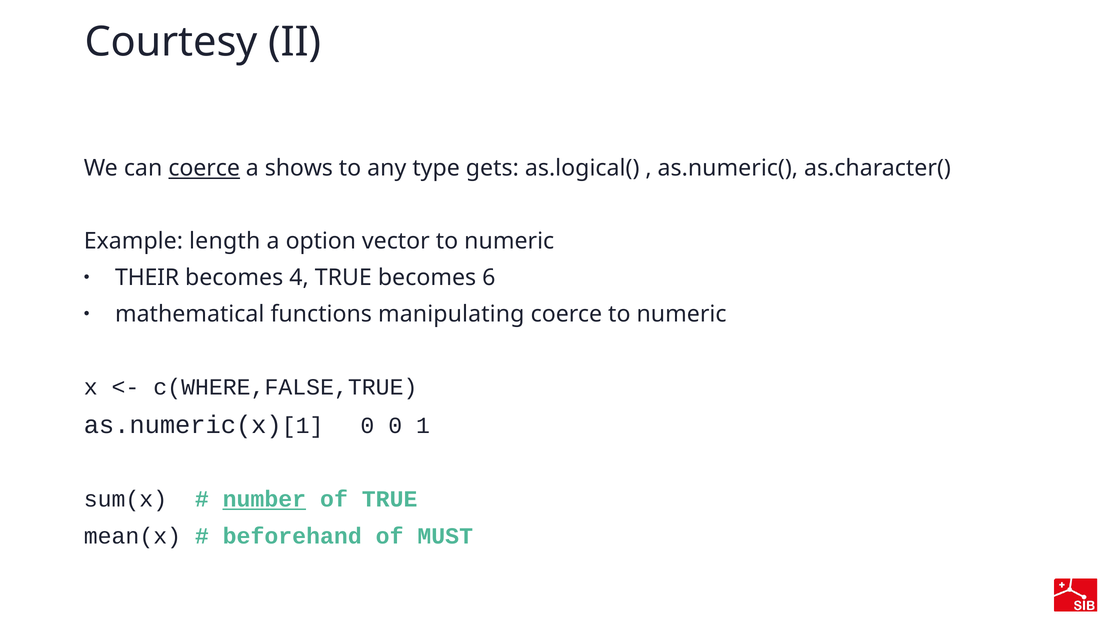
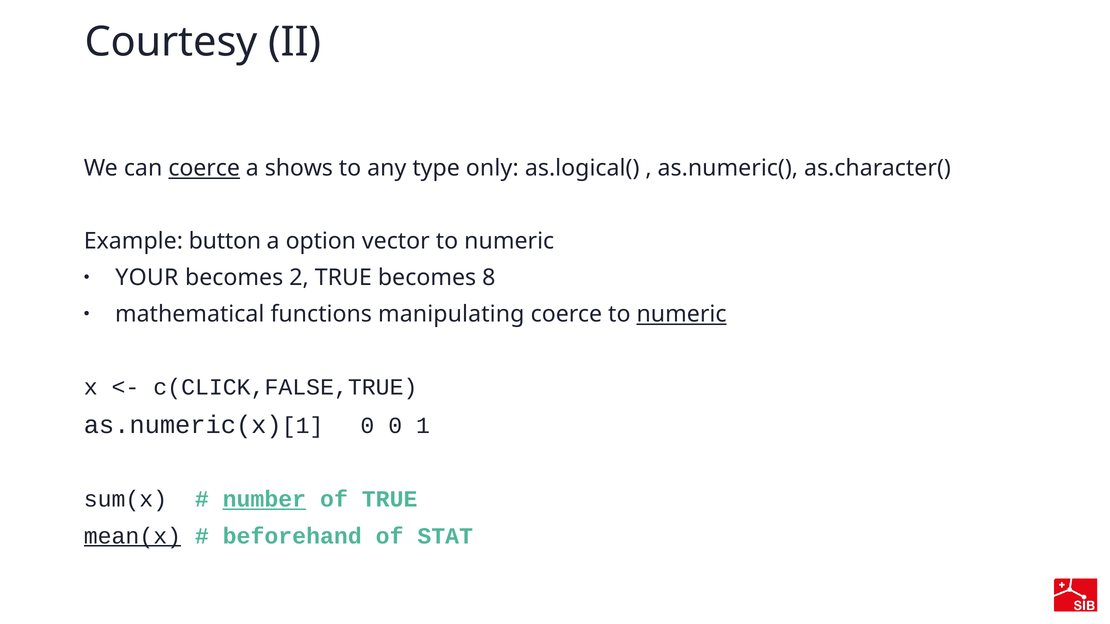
gets: gets -> only (492, 168)
length: length -> button (225, 241)
THEIR: THEIR -> YOUR (147, 278)
4: 4 -> 2 (299, 278)
6: 6 -> 8 (489, 278)
numeric underline: none -> present (682, 314)
c(WHERE,FALSE,TRUE: c(WHERE,FALSE,TRUE -> c(CLICK,FALSE,TRUE (285, 388)
mean(x underline: none -> present (132, 536)
MUST: MUST -> STAT (445, 536)
